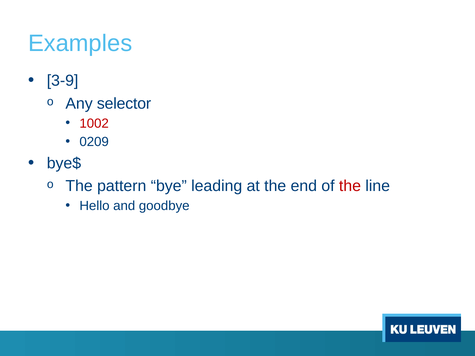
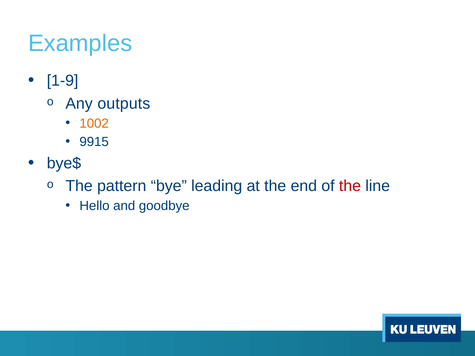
3-9: 3-9 -> 1-9 (63, 81)
selector: selector -> outputs (124, 104)
1002 colour: red -> orange (94, 123)
0209: 0209 -> 9915 (94, 142)
